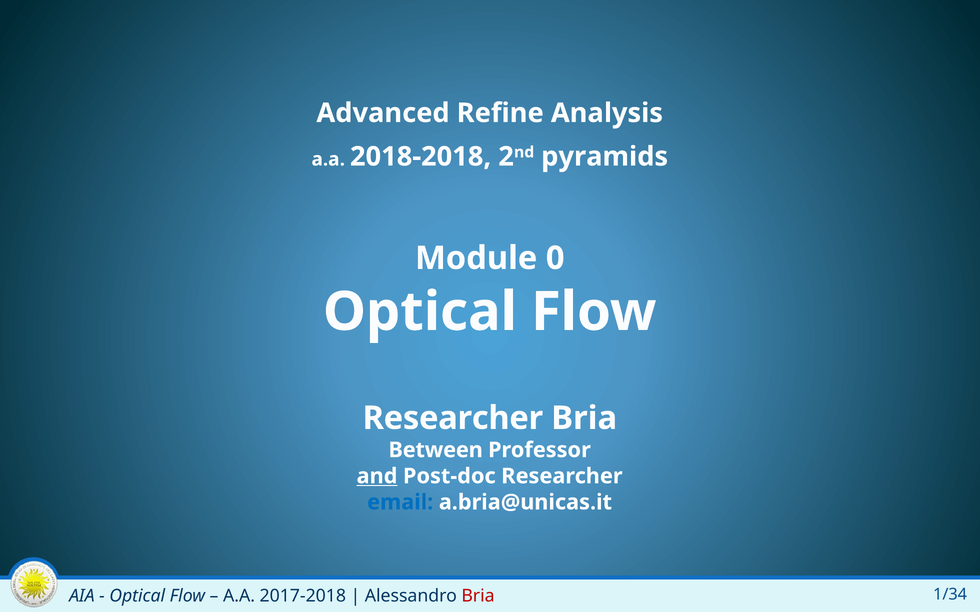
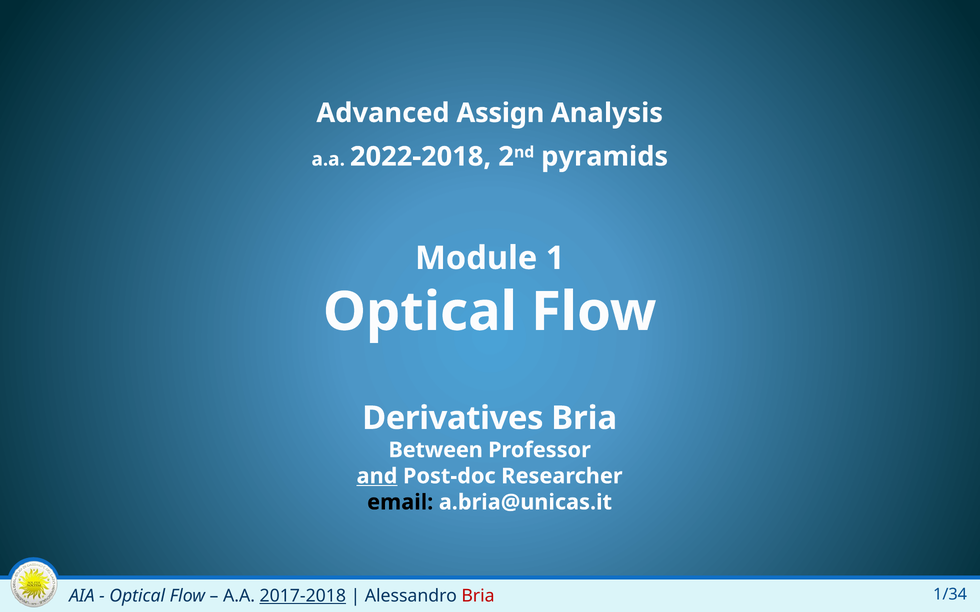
Refine: Refine -> Assign (500, 113)
2018-2018: 2018-2018 -> 2022-2018 (421, 157)
0: 0 -> 1 (555, 258)
Researcher: Researcher -> Derivatives (453, 418)
email colour: blue -> black (400, 503)
2017-2018 underline: none -> present (303, 596)
